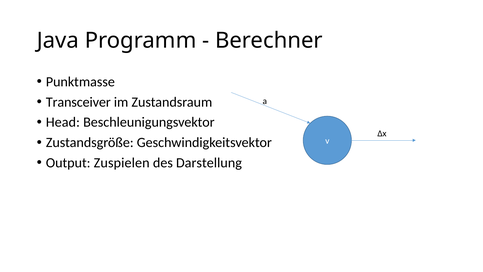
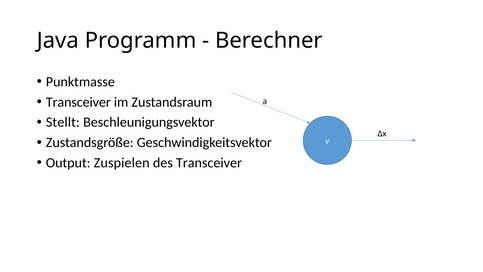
Head: Head -> Stellt (63, 122)
des Darstellung: Darstellung -> Transceiver (209, 163)
